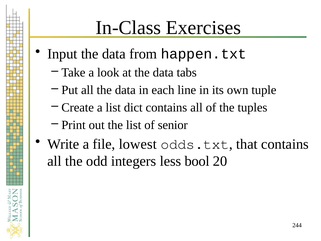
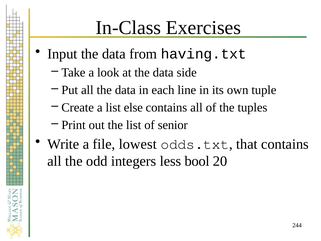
happen.txt: happen.txt -> having.txt (204, 54)
tabs: tabs -> side (187, 72)
dict: dict -> else (133, 107)
